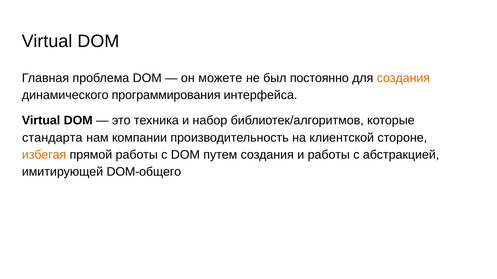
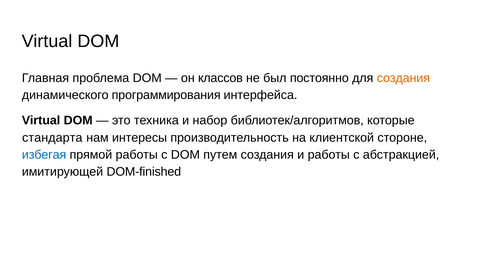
можете: можете -> классов (220, 78)
компании: компании -> интересы (140, 138)
избегая colour: orange -> blue (44, 155)
DOM-общего: DOM-общего -> DOM-finished (144, 172)
